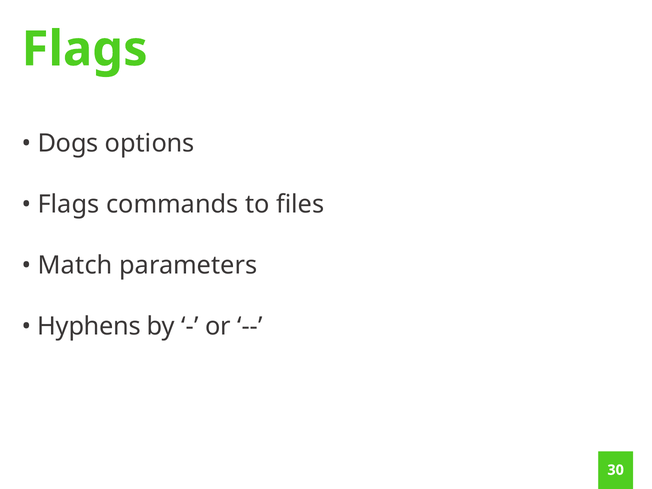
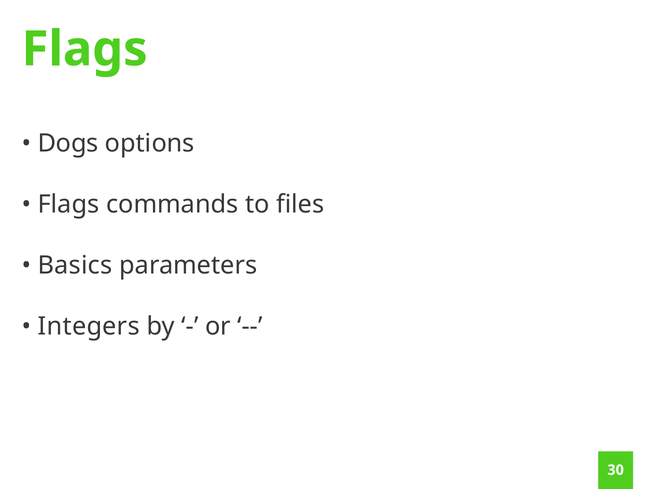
Match: Match -> Basics (75, 265)
Hyphens: Hyphens -> Integers (89, 326)
